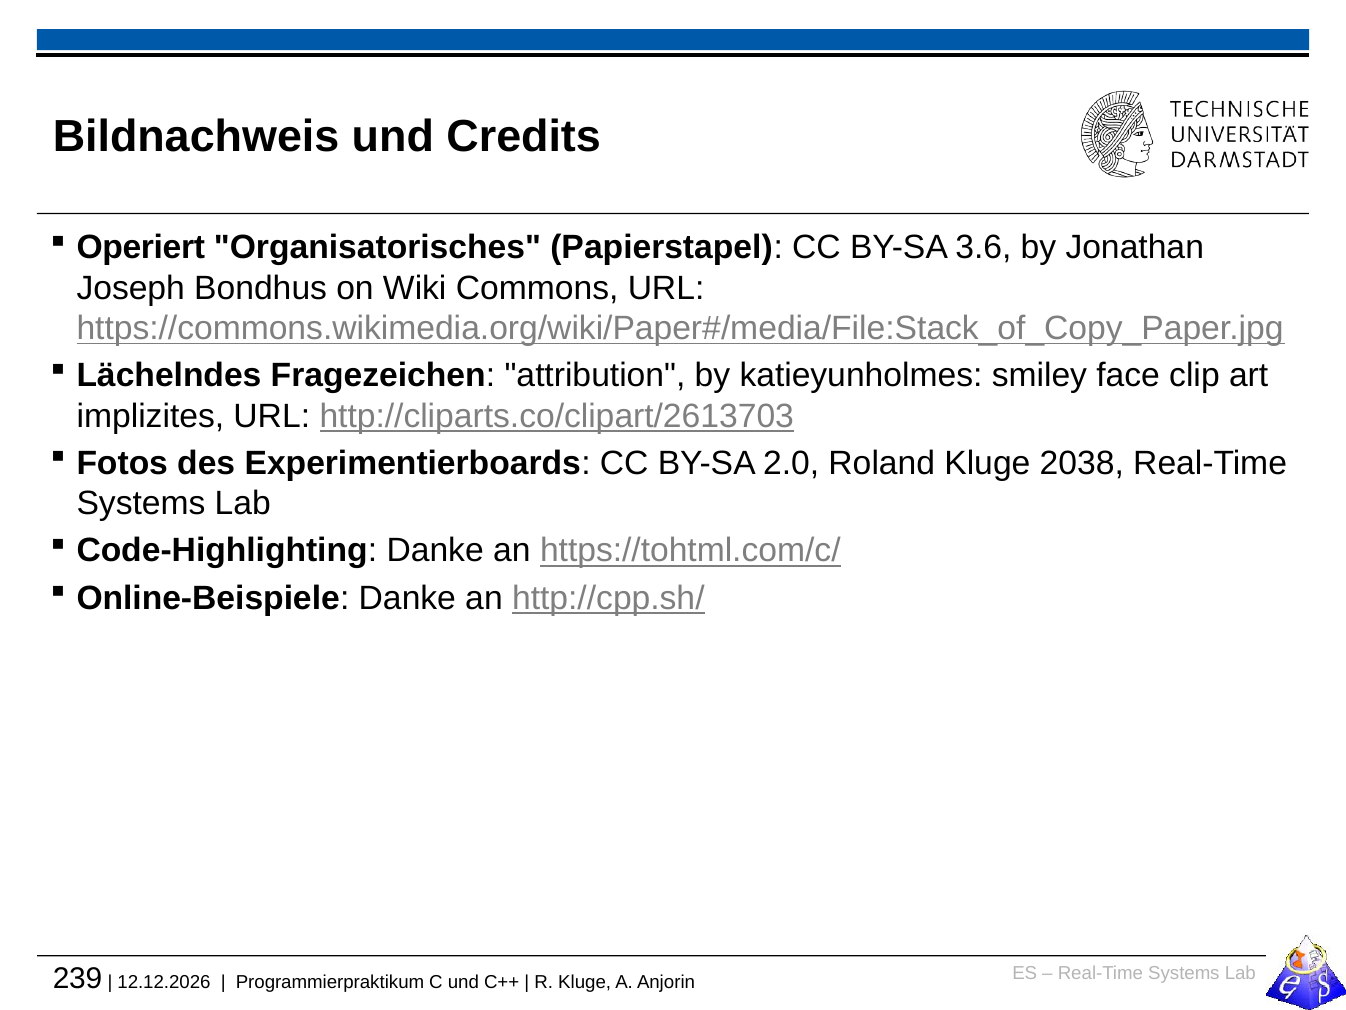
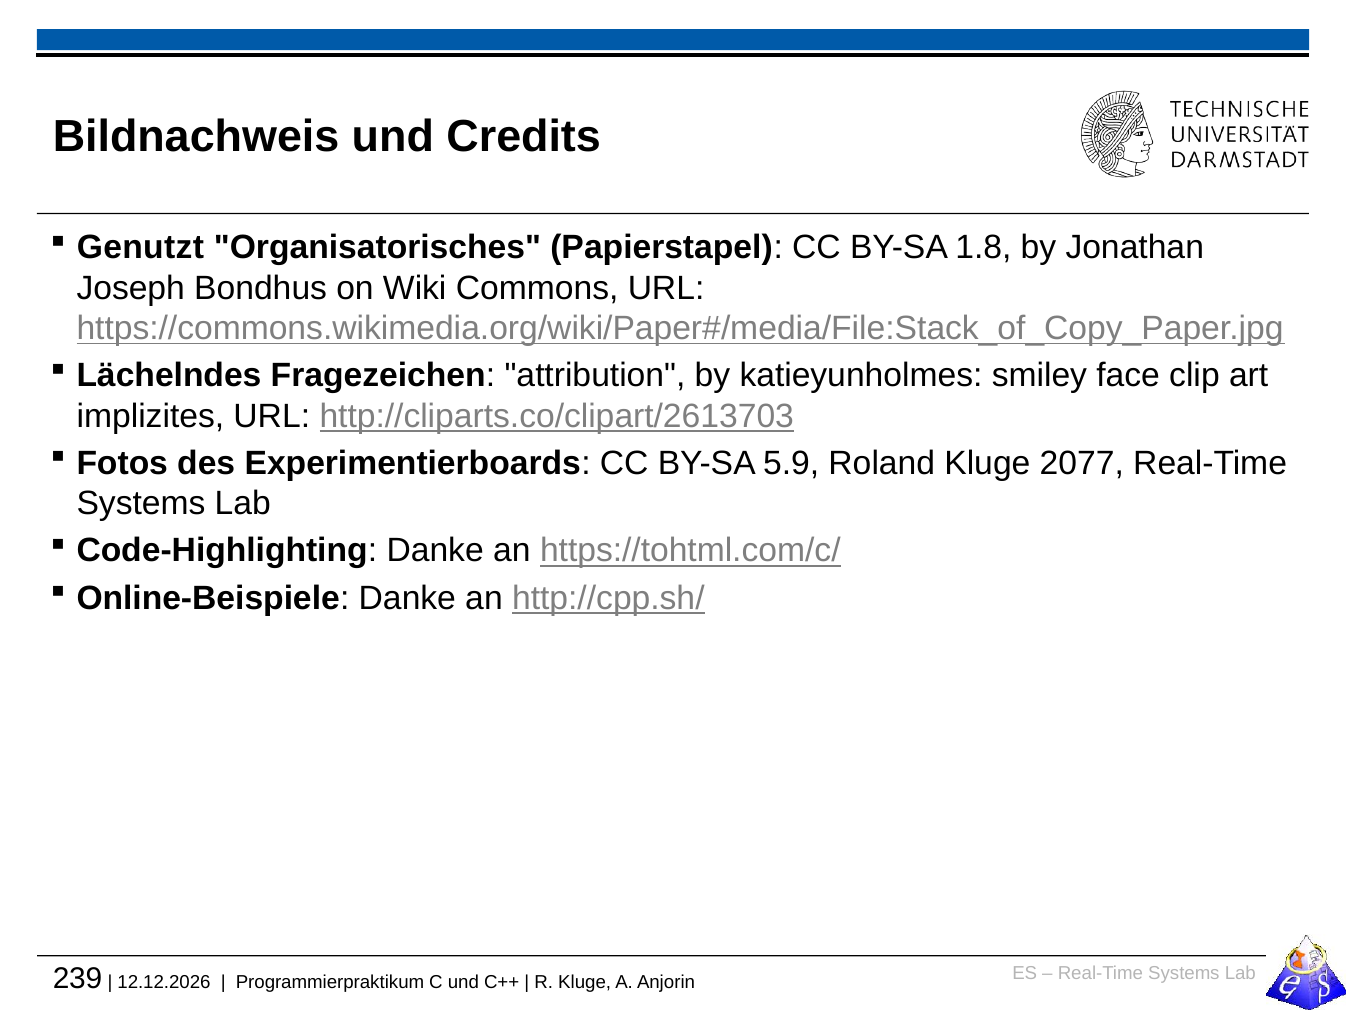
Operiert: Operiert -> Genutzt (140, 248)
3.6: 3.6 -> 1.8 (983, 248)
2.0: 2.0 -> 5.9 (791, 463)
2038: 2038 -> 2077 (1082, 463)
